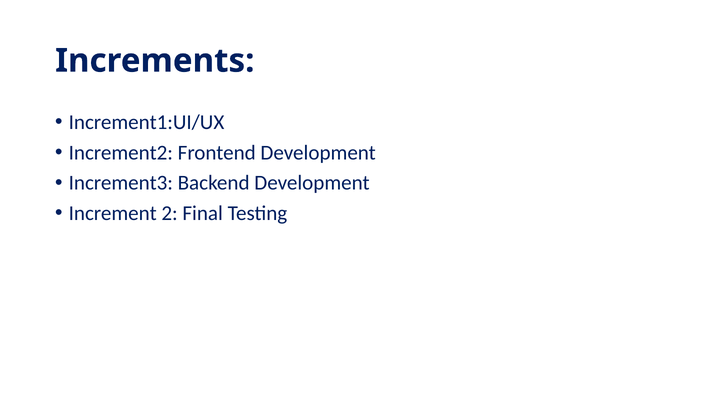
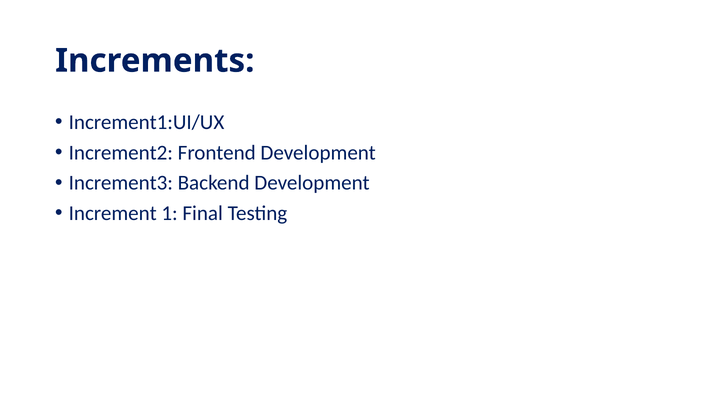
2: 2 -> 1 (170, 213)
